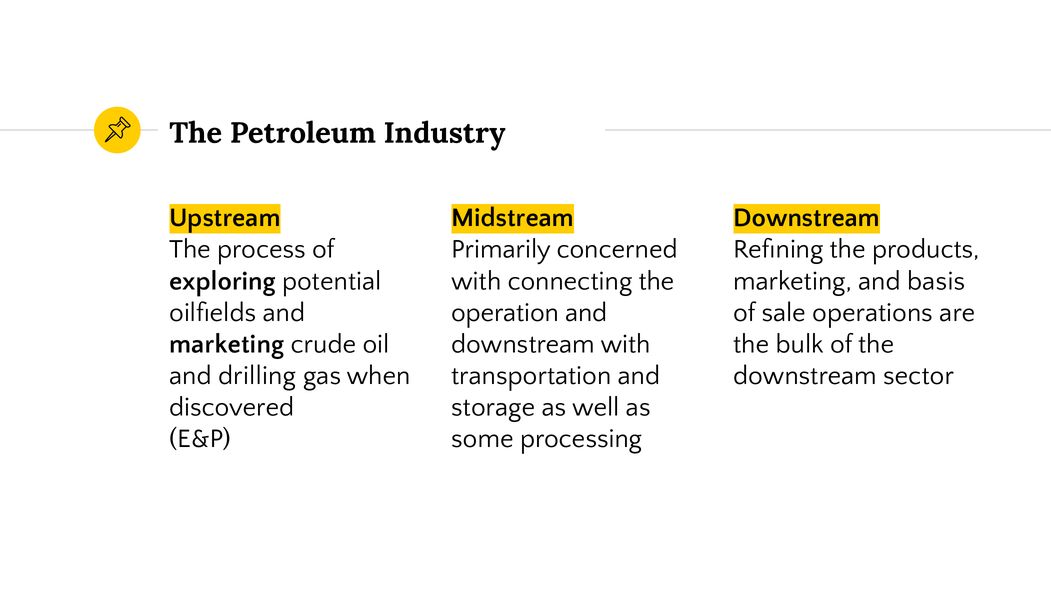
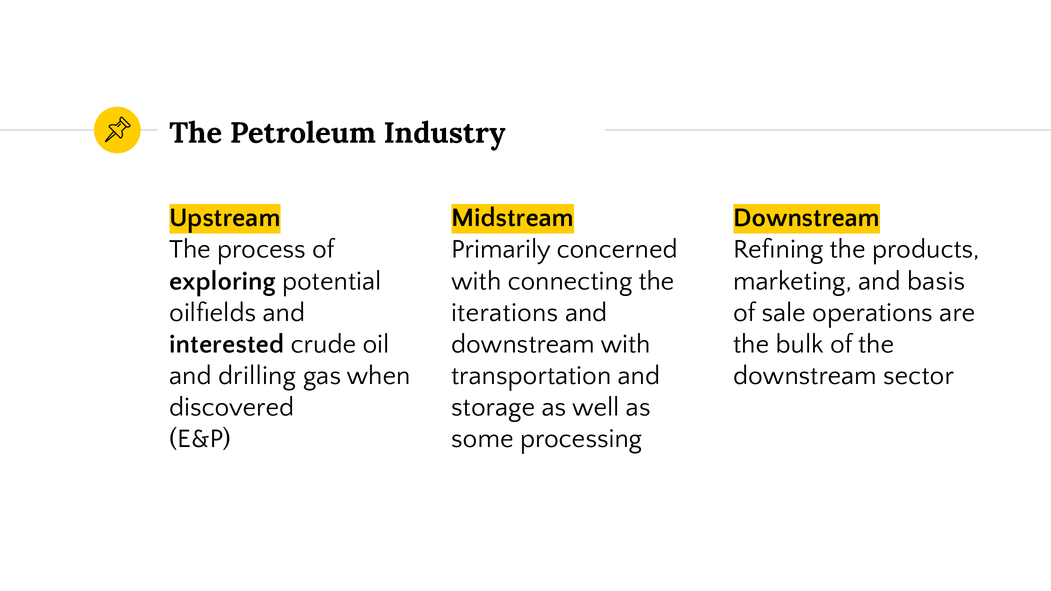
operation: operation -> iterations (505, 312)
marketing: marketing -> interested (227, 344)
